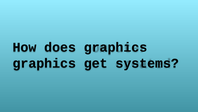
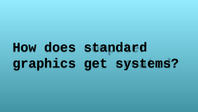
does graphics: graphics -> standard (116, 47)
